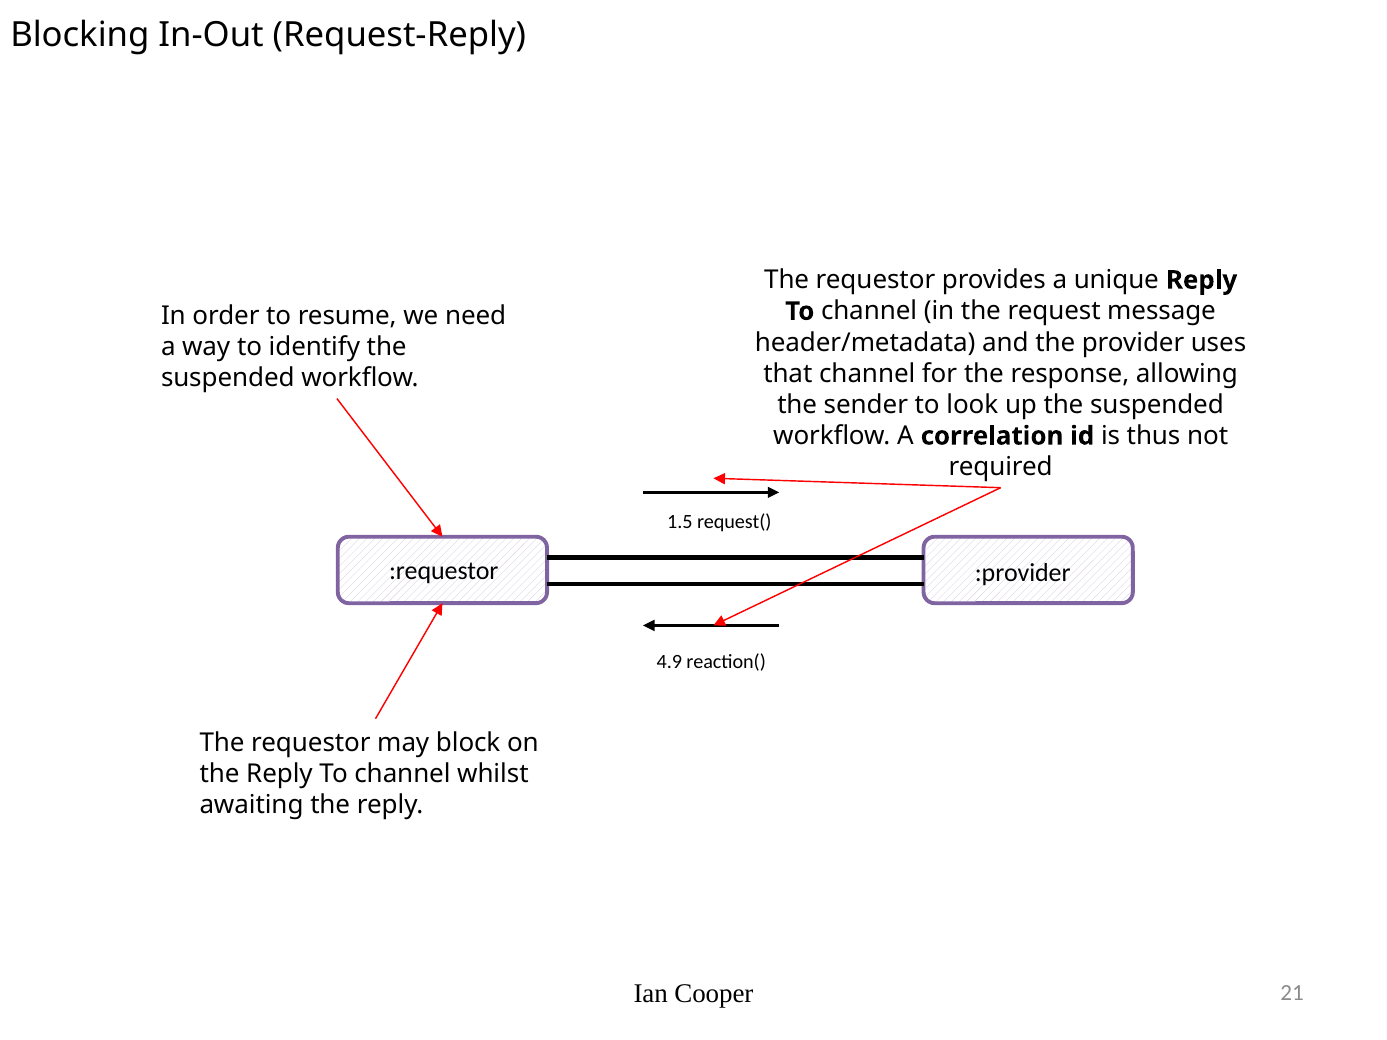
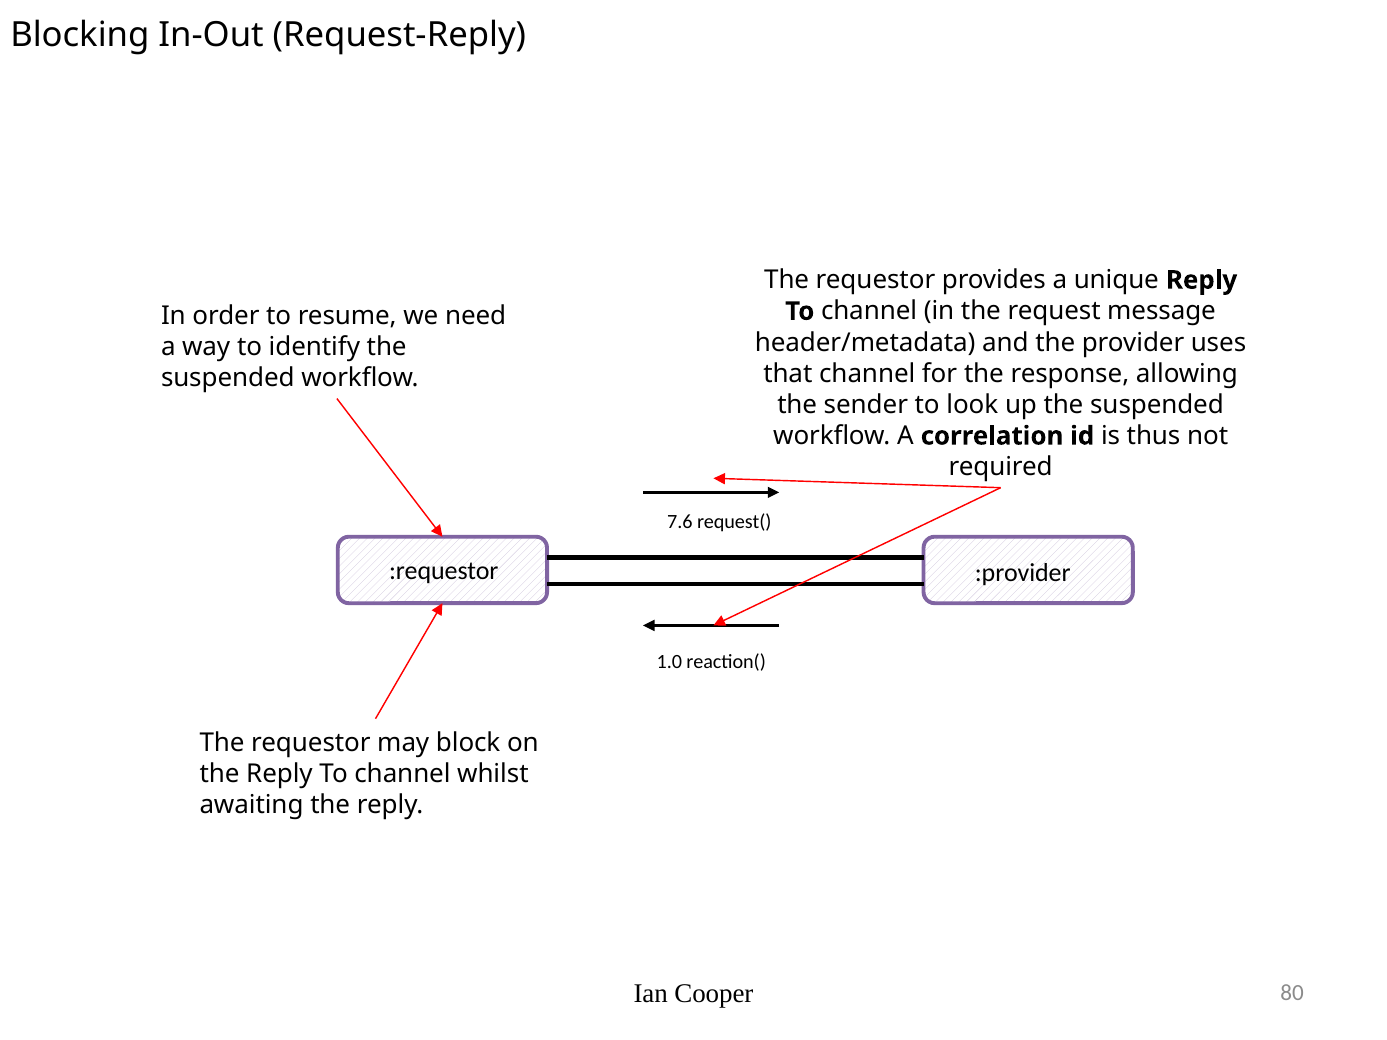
1.5: 1.5 -> 7.6 (680, 522)
4.9: 4.9 -> 1.0 (669, 662)
21: 21 -> 80 (1292, 993)
